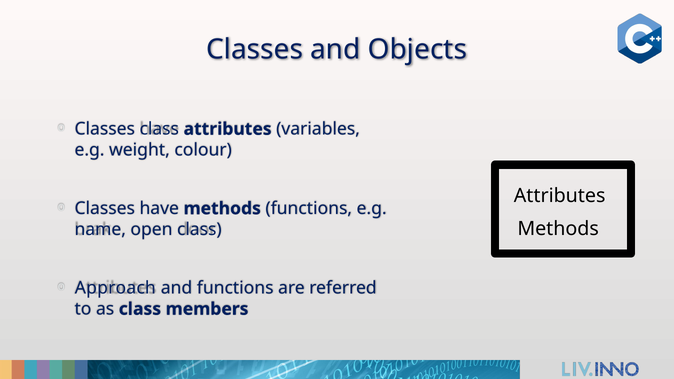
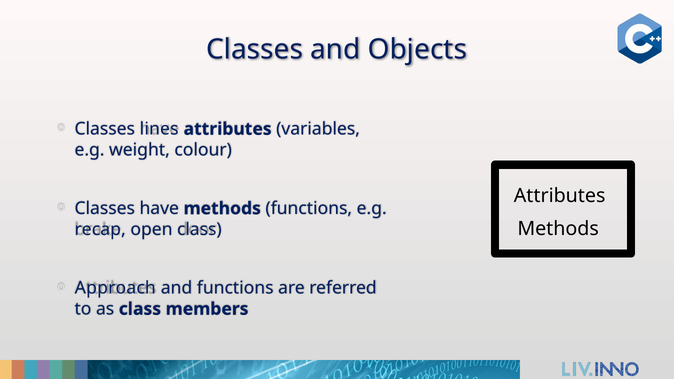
Classes class: class -> lines (159, 129)
name: name -> recap (100, 230)
